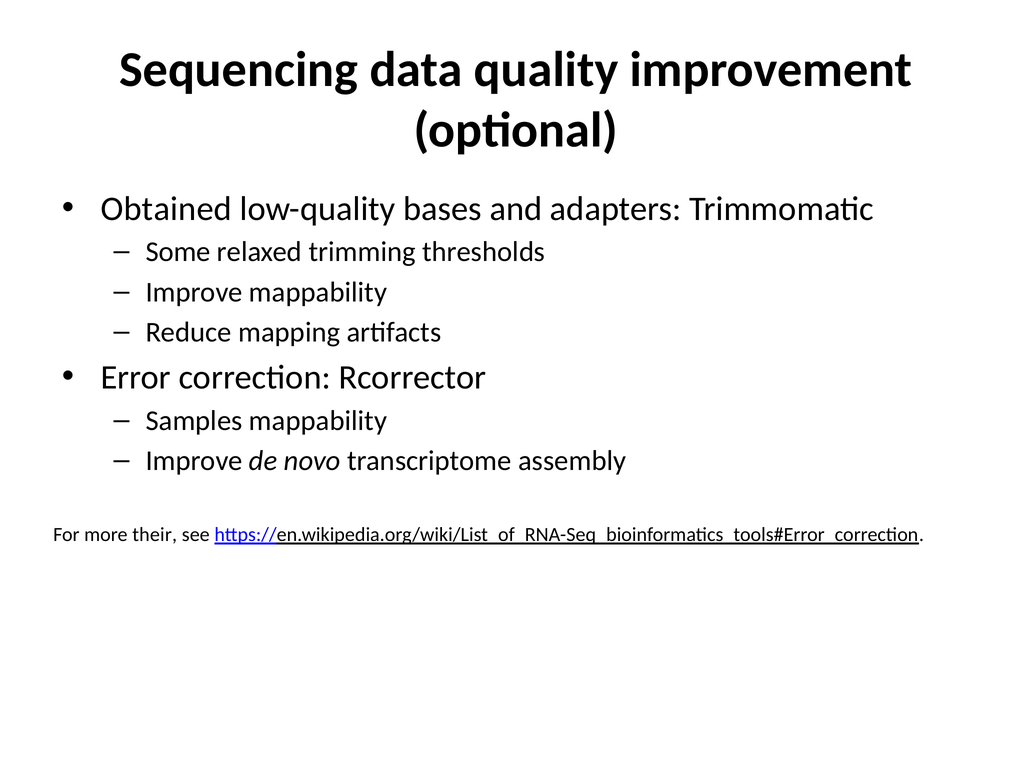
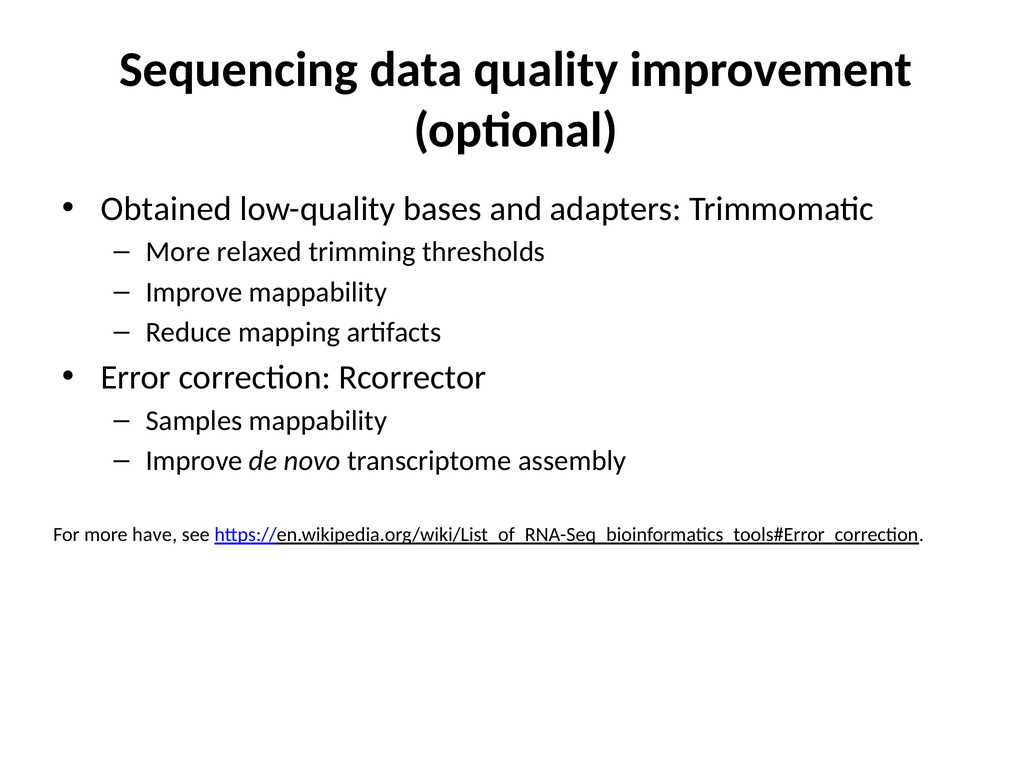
Some: Some -> More (178, 252)
their: their -> have (155, 535)
